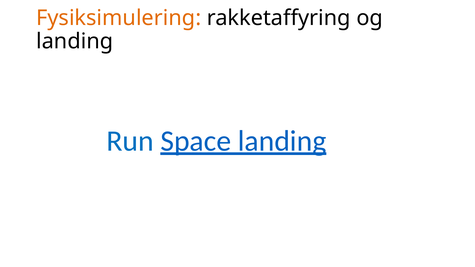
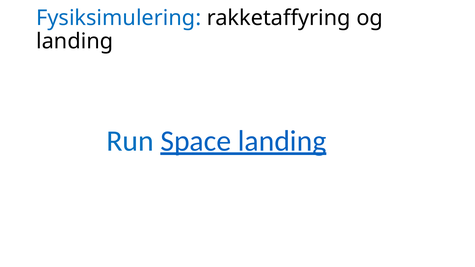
Fysiksimulering colour: orange -> blue (119, 18)
